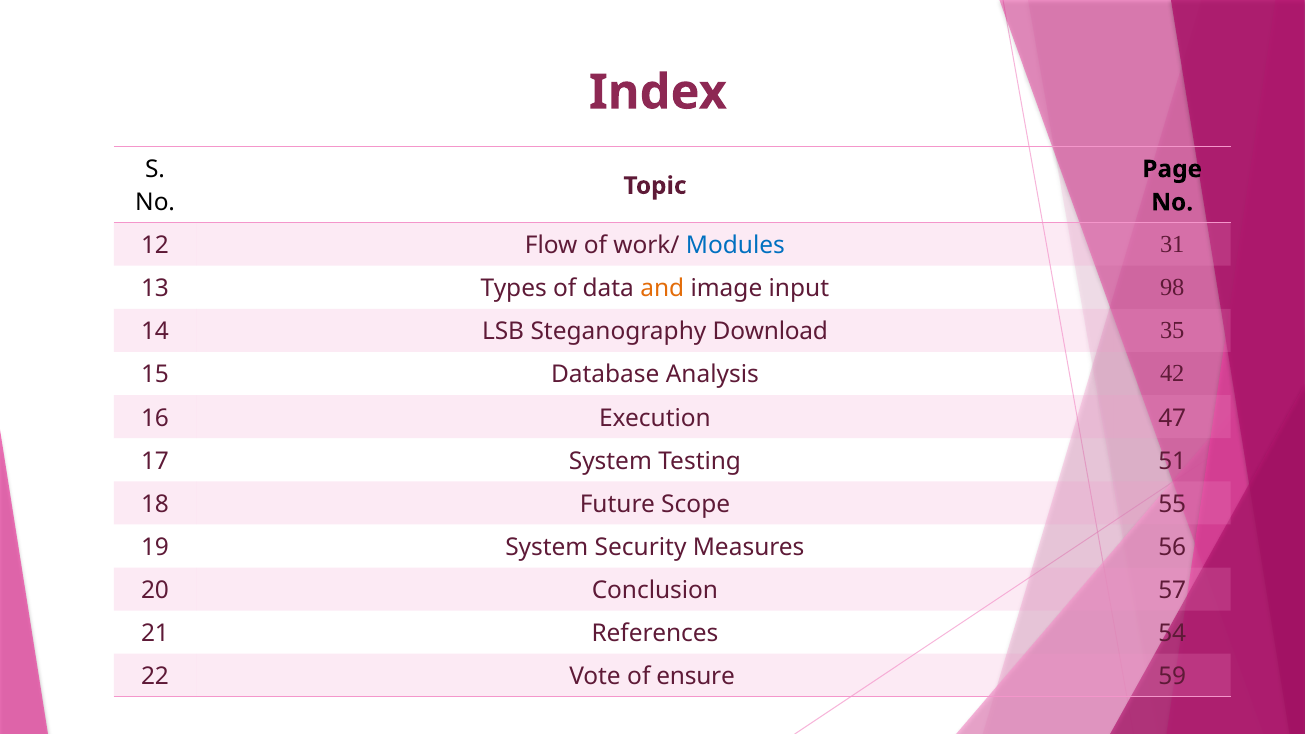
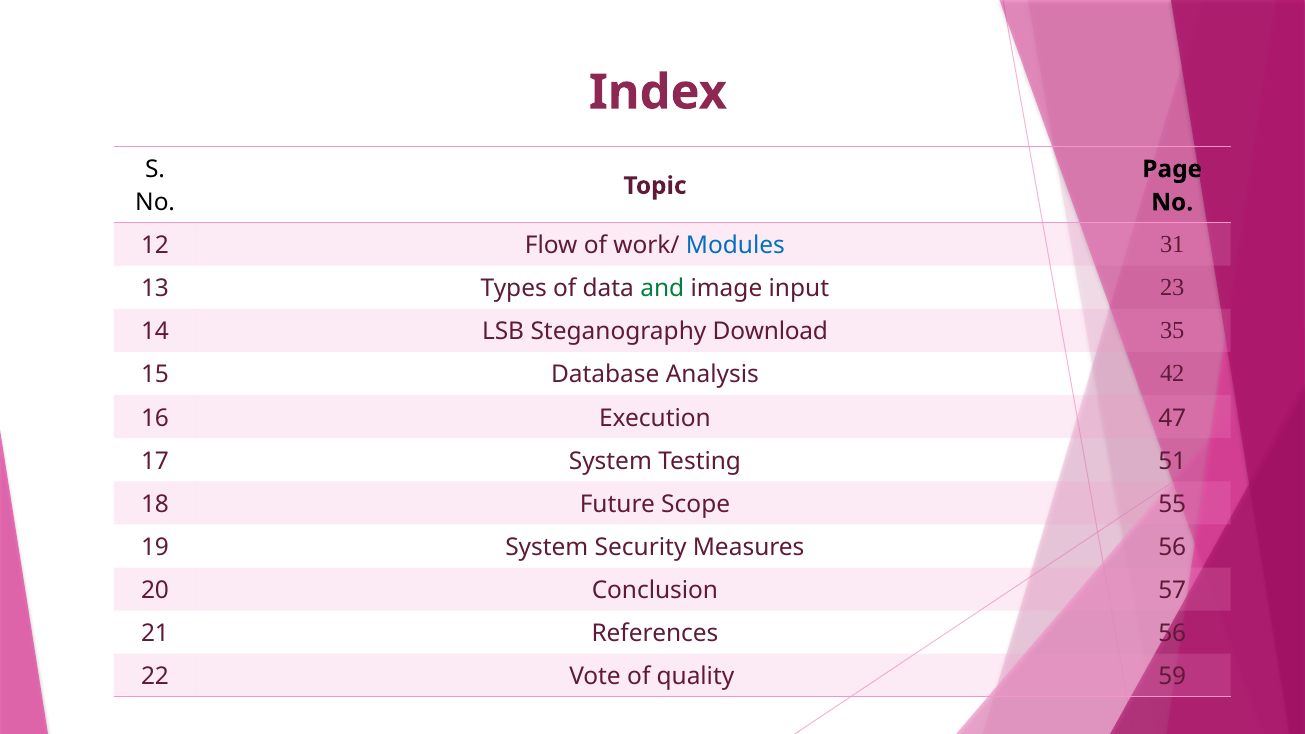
and colour: orange -> green (662, 289)
98: 98 -> 23 (1172, 288)
References 54: 54 -> 56 (1172, 634)
ensure: ensure -> quality (695, 677)
